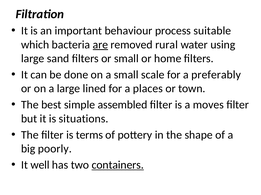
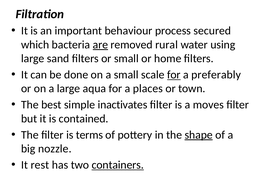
suitable: suitable -> secured (212, 31)
for underline: none -> present (174, 75)
lined: lined -> aqua (94, 89)
assembled: assembled -> inactivates (123, 105)
situations: situations -> contained (84, 119)
shape underline: none -> present (199, 135)
poorly: poorly -> nozzle (55, 149)
well: well -> rest (40, 166)
